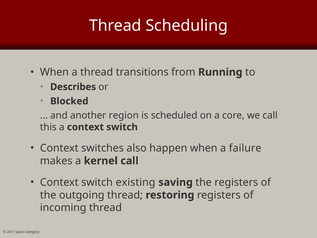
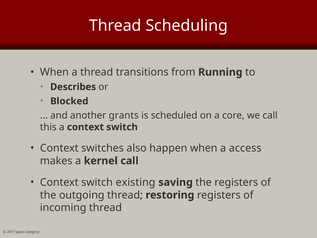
region: region -> grants (124, 115)
failure: failure -> access (245, 148)
